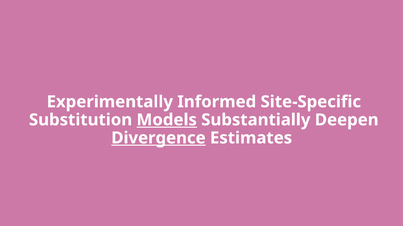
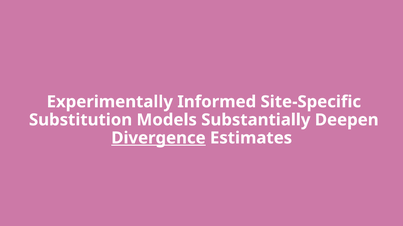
Models underline: present -> none (167, 120)
